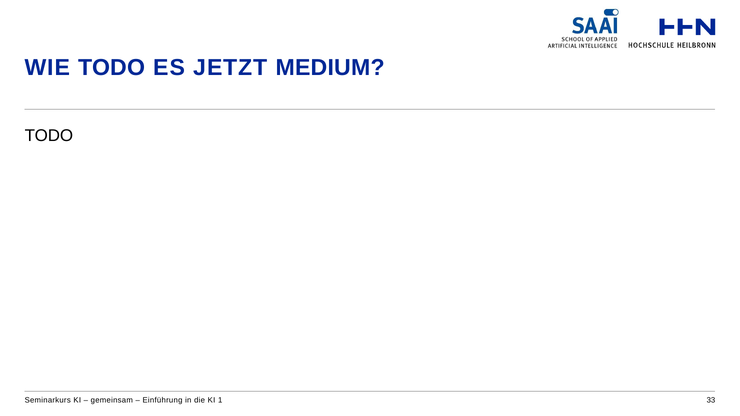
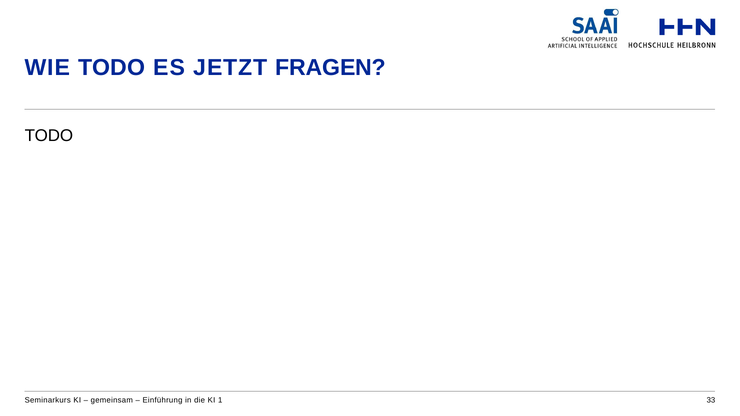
MEDIUM: MEDIUM -> FRAGEN (331, 68)
